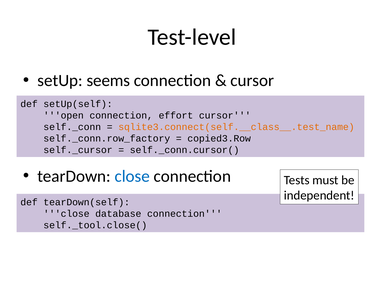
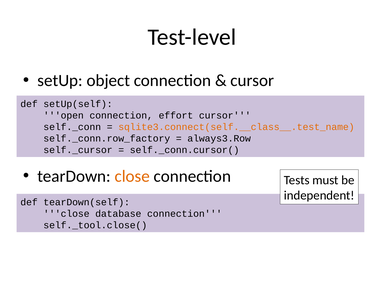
seems: seems -> object (108, 81)
copied3.Row: copied3.Row -> always3.Row (219, 138)
close colour: blue -> orange (132, 176)
